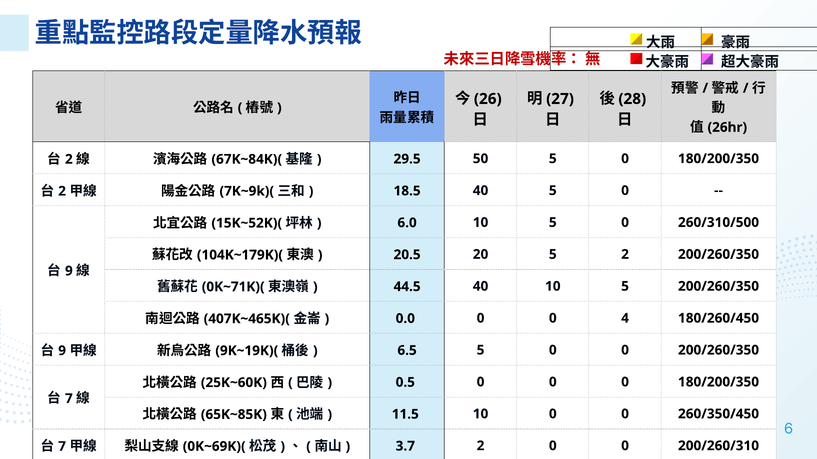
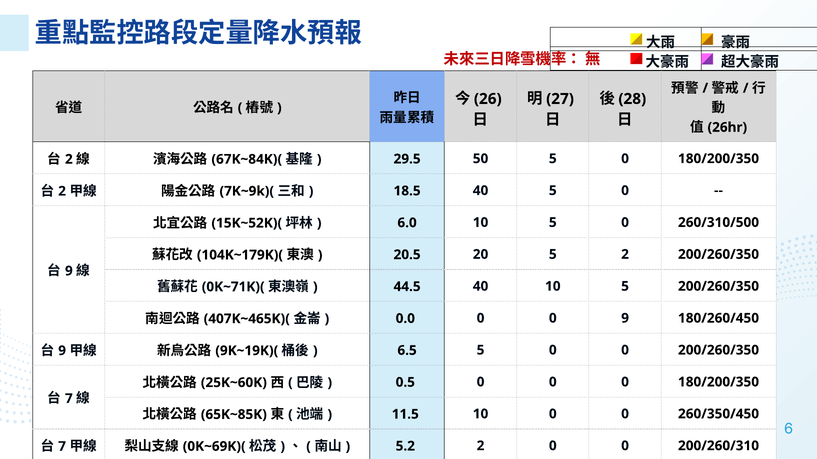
0 4: 4 -> 9 (625, 319)
3.7: 3.7 -> 5.2 (405, 447)
